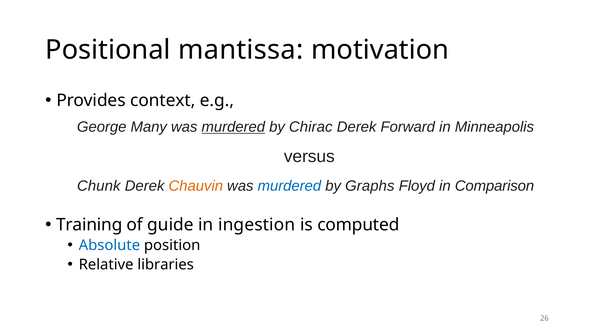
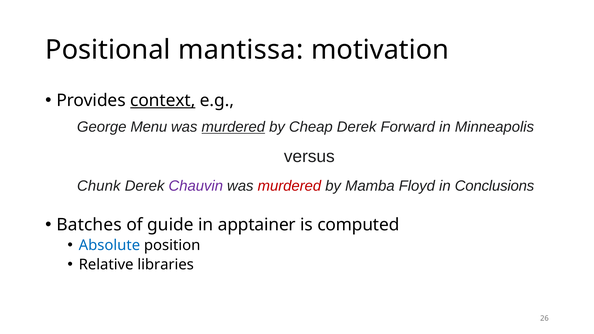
context underline: none -> present (163, 100)
Many: Many -> Menu (149, 127)
Chirac: Chirac -> Cheap (311, 127)
Chauvin colour: orange -> purple (196, 186)
murdered colour: blue -> red (289, 186)
Graphs: Graphs -> Mamba (370, 186)
Comparison: Comparison -> Conclusions (495, 186)
Training: Training -> Batches (89, 225)
ingestion: ingestion -> apptainer (257, 225)
